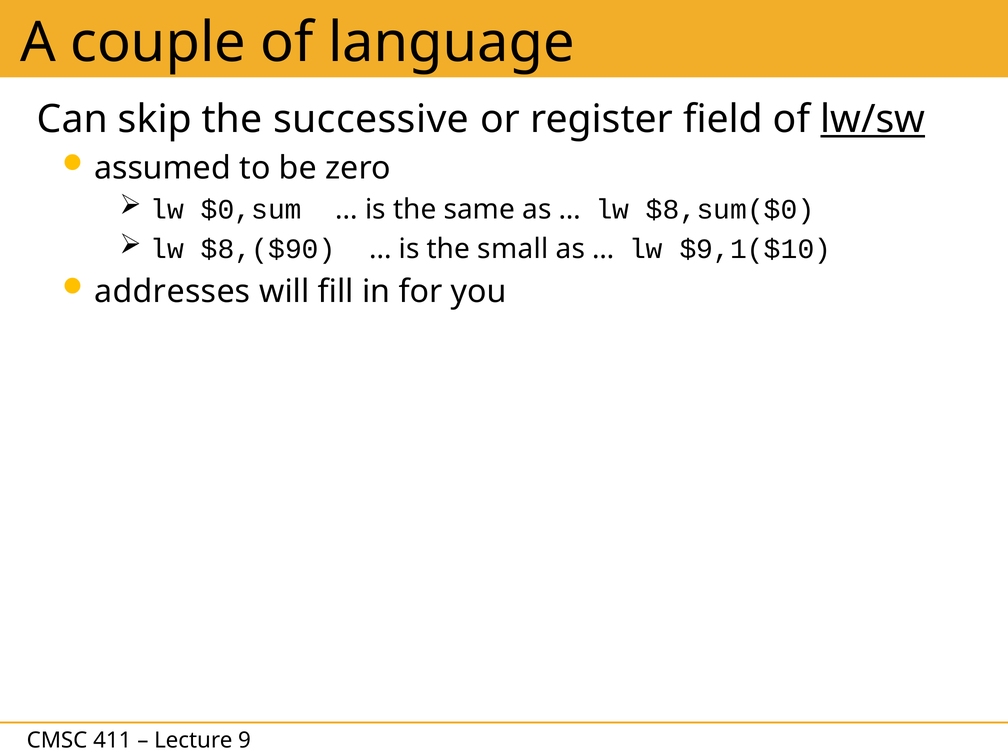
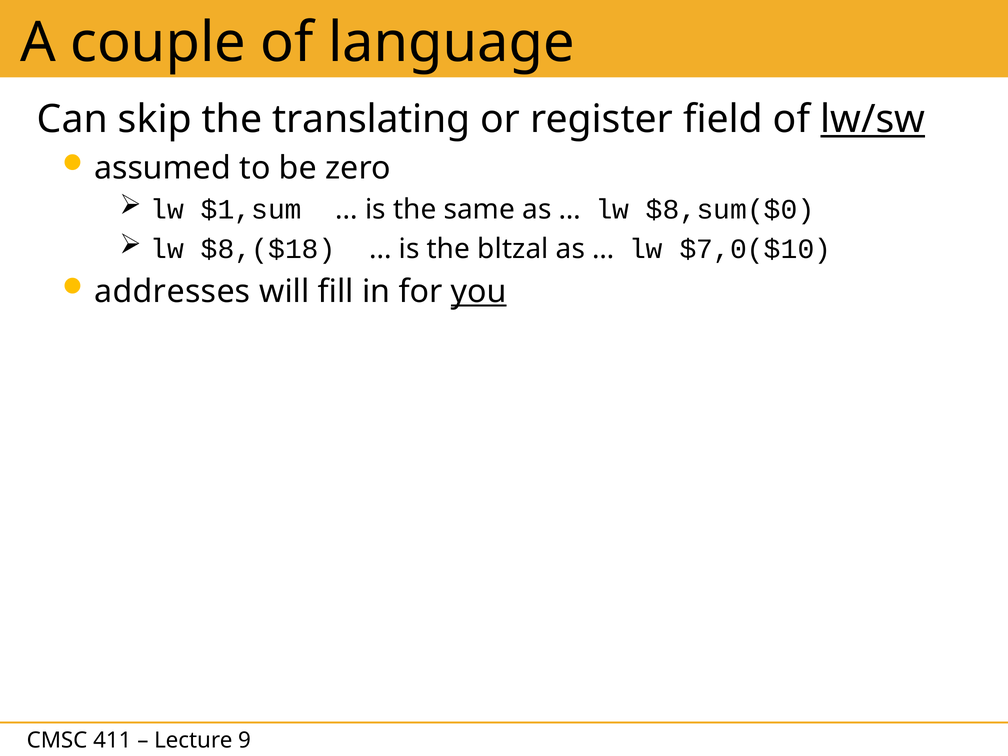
successive: successive -> translating (371, 119)
$0,sum: $0,sum -> $1,sum (251, 210)
$8,($90: $8,($90 -> $8,($18 (268, 249)
small: small -> bltzal (513, 249)
$9,1($10: $9,1($10 -> $7,0($10 (755, 249)
you underline: none -> present (479, 292)
